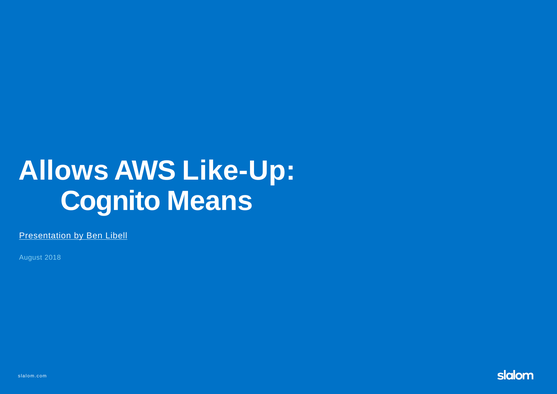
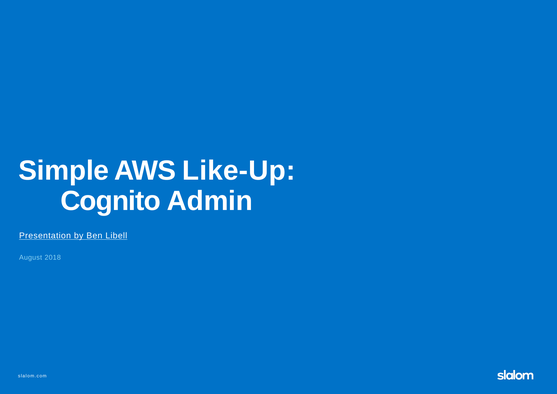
Allows: Allows -> Simple (64, 171)
Means: Means -> Admin (210, 201)
